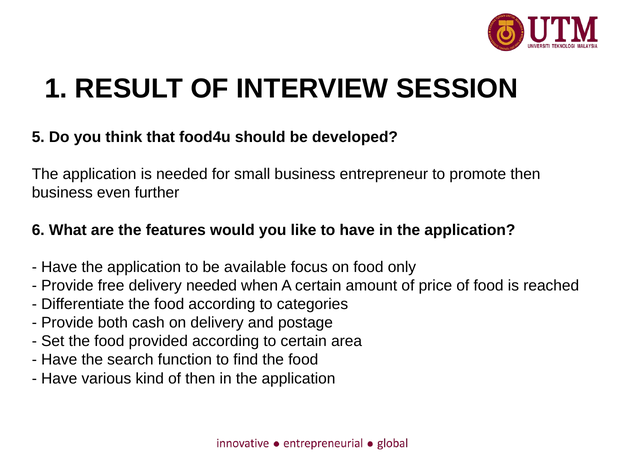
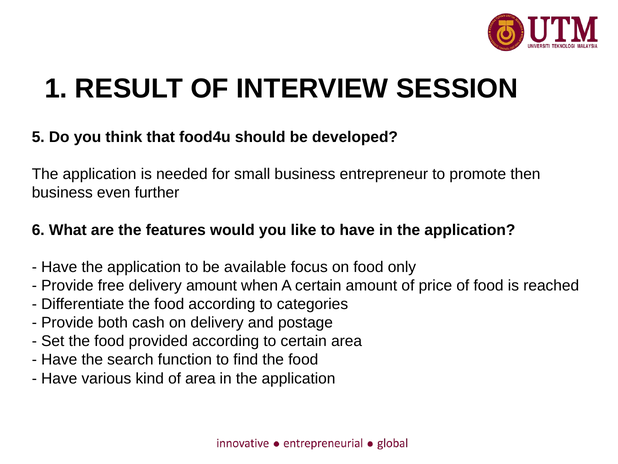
delivery needed: needed -> amount (212, 285)
of then: then -> area (200, 378)
